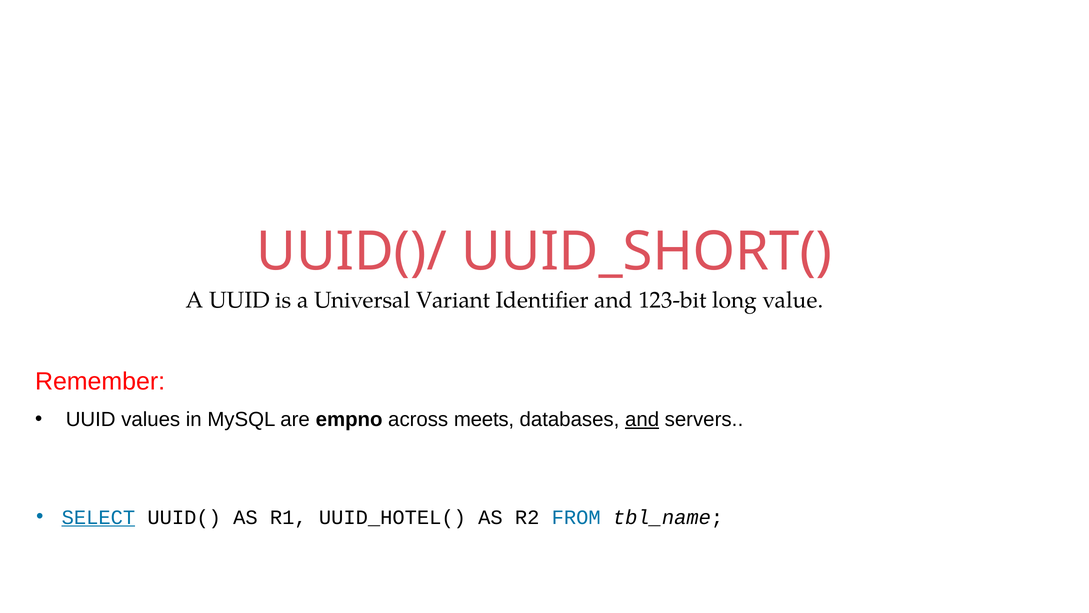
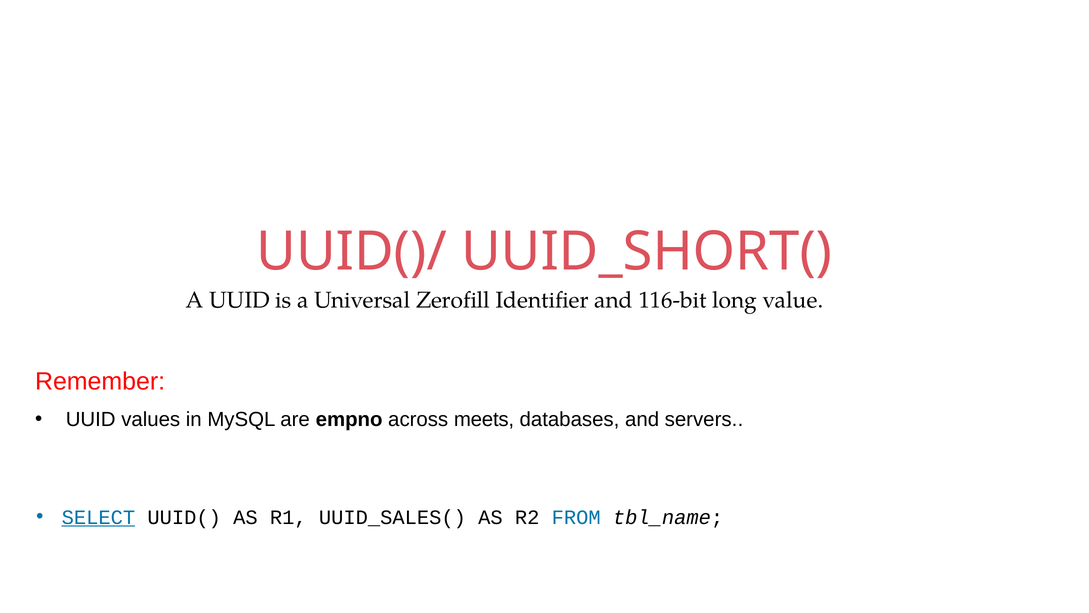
Variant: Variant -> Zerofill (453, 300)
123-bit: 123-bit -> 116-bit (673, 300)
and underline: present -> none (642, 419)
UUID_HOTEL(: UUID_HOTEL( -> UUID_SALES( (392, 517)
